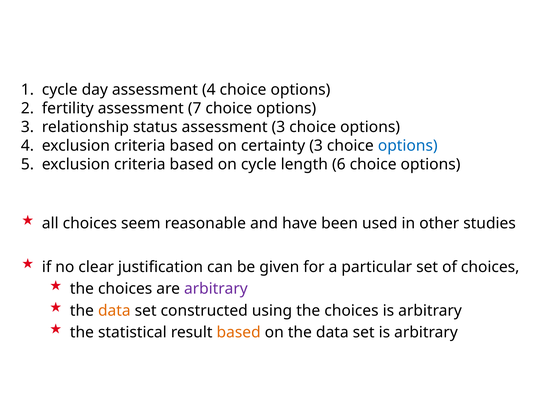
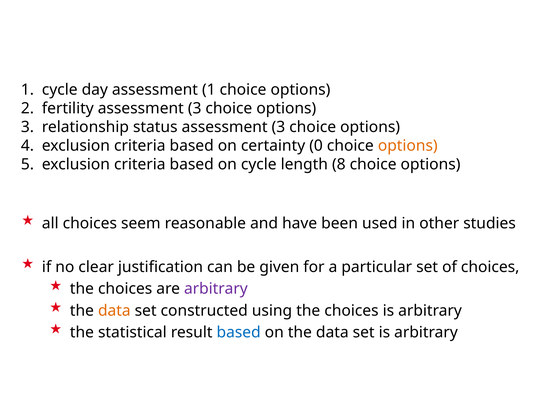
assessment 4: 4 -> 1 (209, 90)
fertility assessment 7: 7 -> 3 (195, 108)
certainty 3: 3 -> 0 (316, 146)
options colour: blue -> orange (408, 146)
6: 6 -> 8 (339, 164)
based colour: orange -> blue (239, 332)
